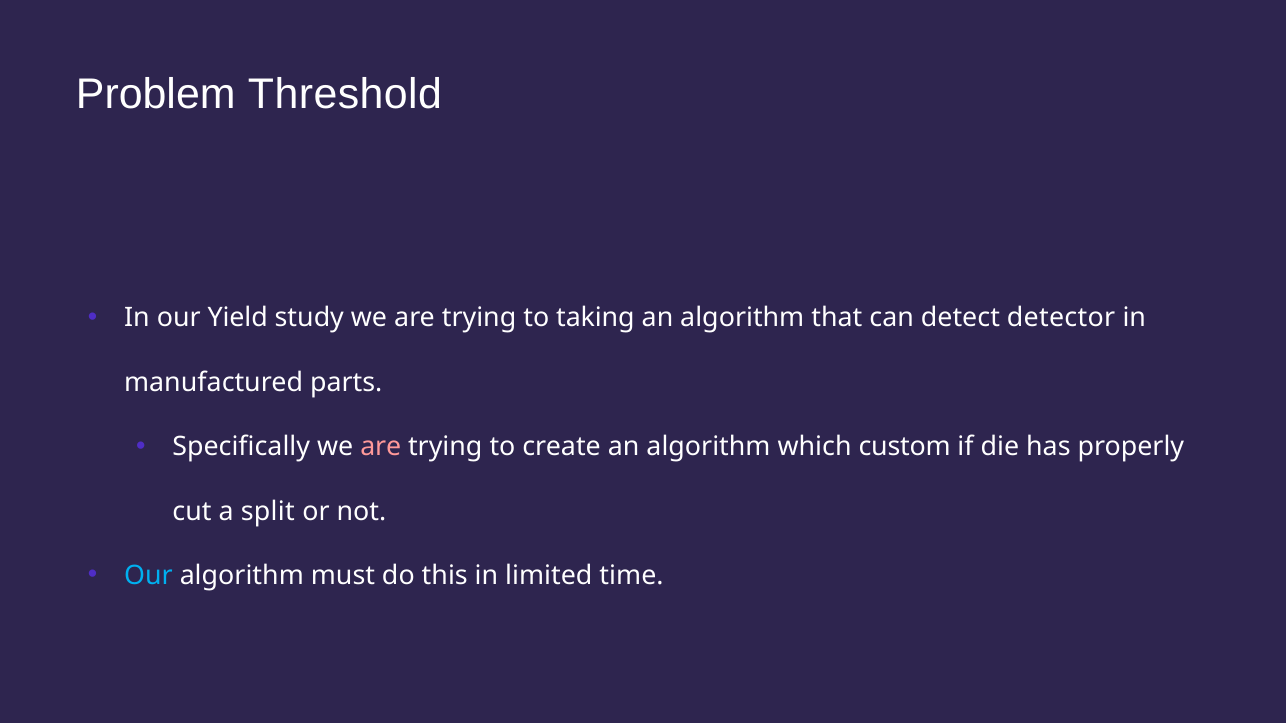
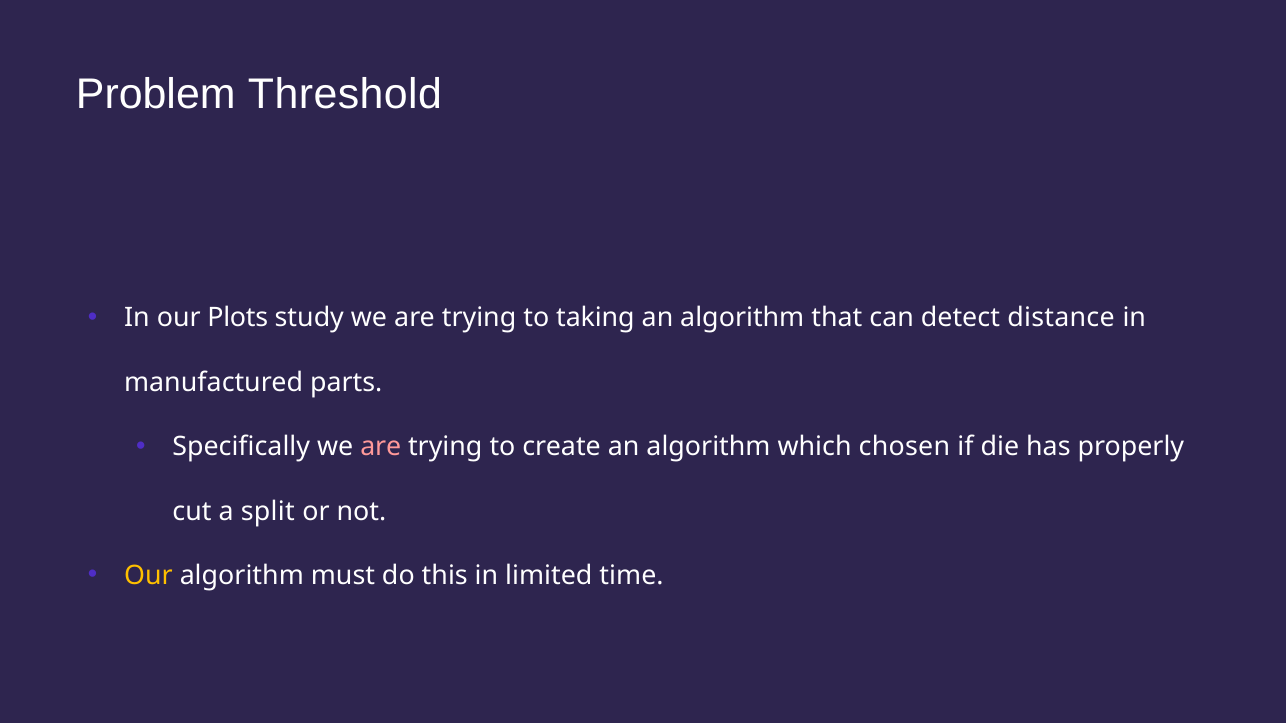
Yield: Yield -> Plots (238, 318)
detector: detector -> distance (1061, 318)
custom: custom -> chosen (904, 447)
Our colour: light blue -> yellow (148, 576)
